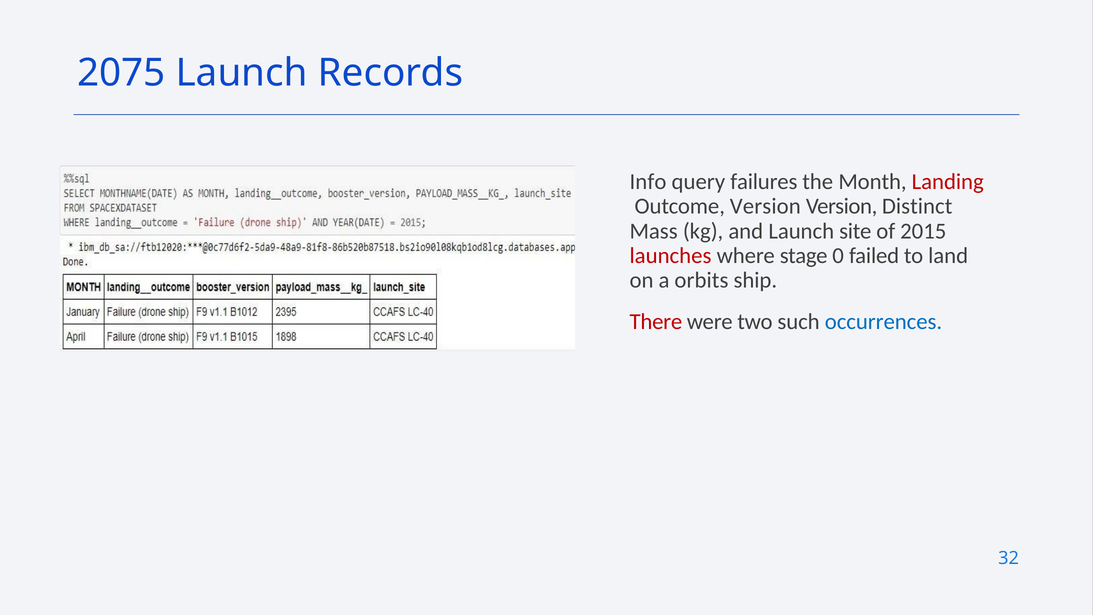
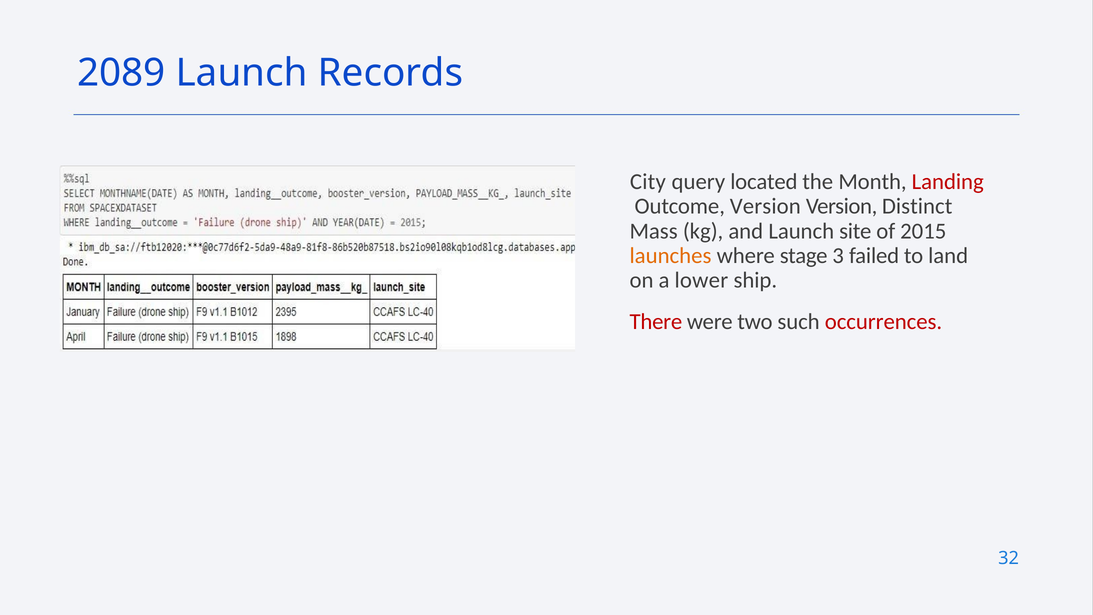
2075: 2075 -> 2089 (121, 73)
Info: Info -> City (648, 182)
failures: failures -> located (764, 182)
launches colour: red -> orange (670, 256)
0: 0 -> 3 (838, 256)
orbits: orbits -> lower (701, 280)
occurrences colour: blue -> red (883, 321)
